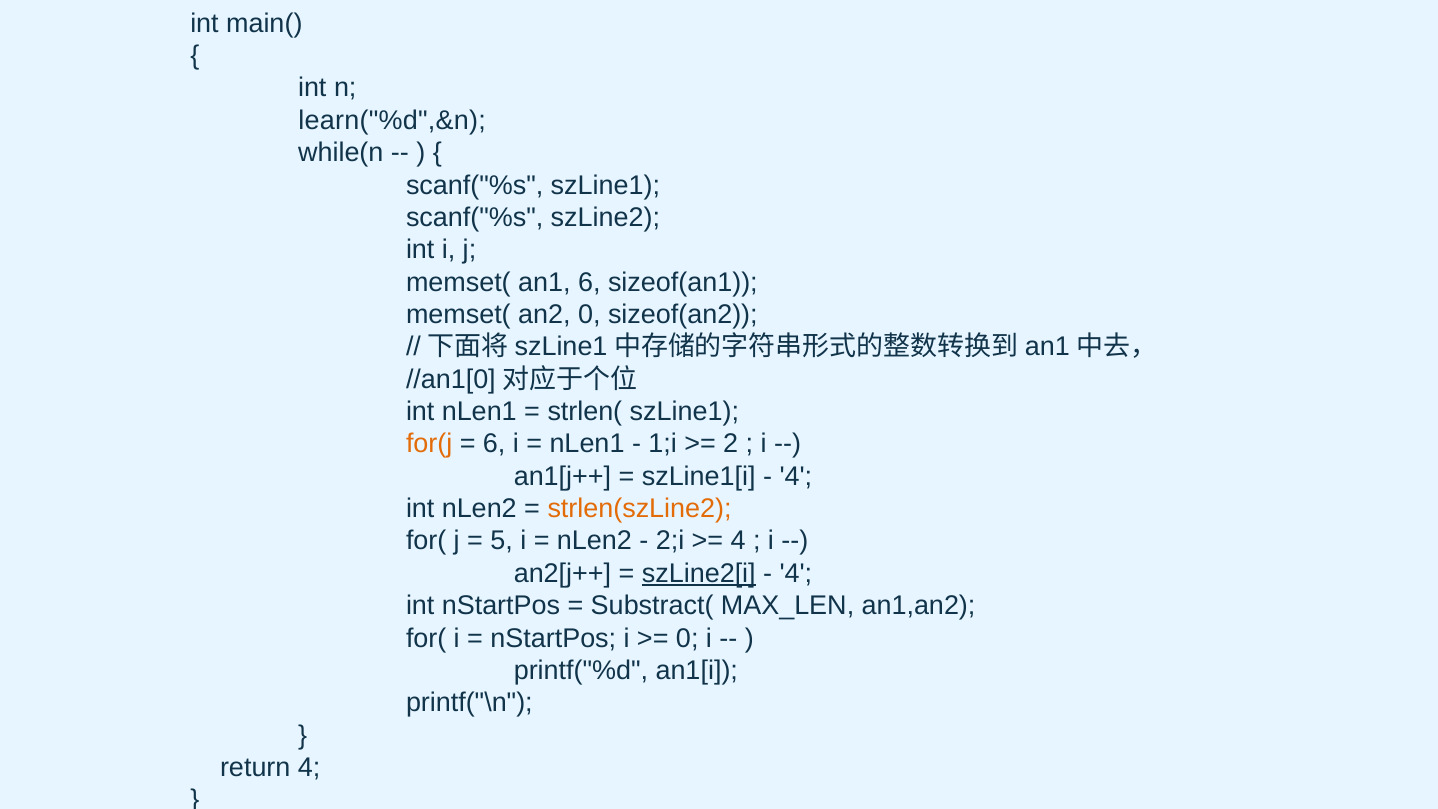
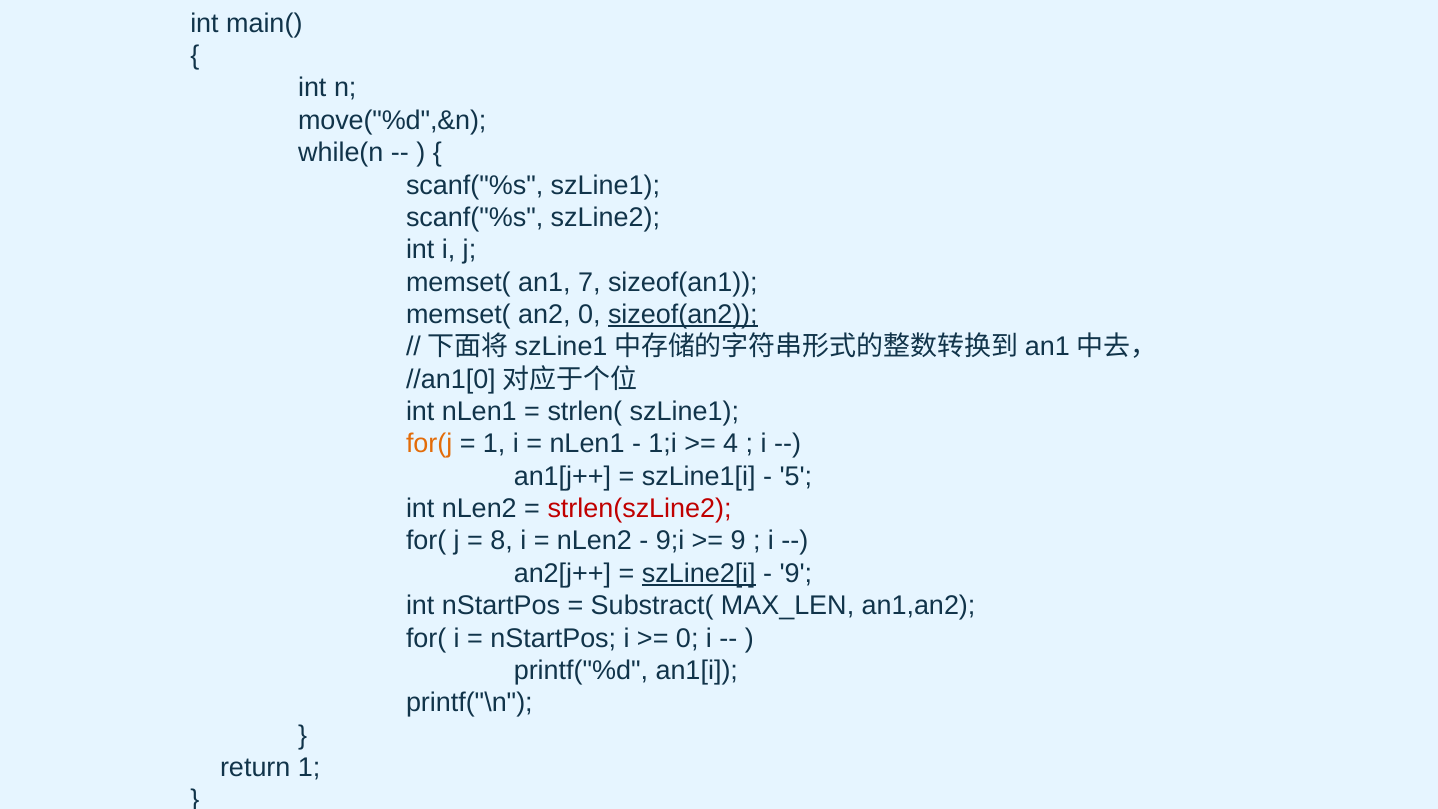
learn("%d",&n: learn("%d",&n -> move("%d",&n (392, 120)
an1 6: 6 -> 7 (589, 282)
sizeof(an2 underline: none -> present (683, 315)
6: 6 -> 1 (494, 444)
2: 2 -> 4 (731, 444)
4: 4 -> 5 (796, 476)
strlen(szLine2 colour: orange -> red (640, 509)
5: 5 -> 8 (502, 541)
2;i: 2;i -> 9;i (670, 541)
4: 4 -> 9 (738, 541)
4: 4 -> 9 (796, 573)
return 4: 4 -> 1 (309, 767)
